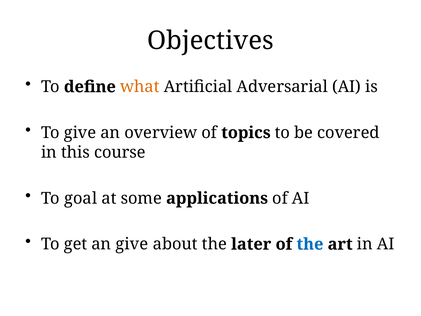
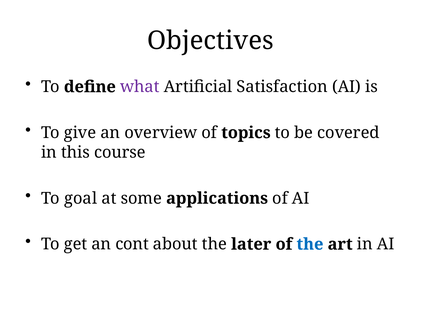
what colour: orange -> purple (140, 87)
Adversarial: Adversarial -> Satisfaction (282, 87)
an give: give -> cont (132, 244)
